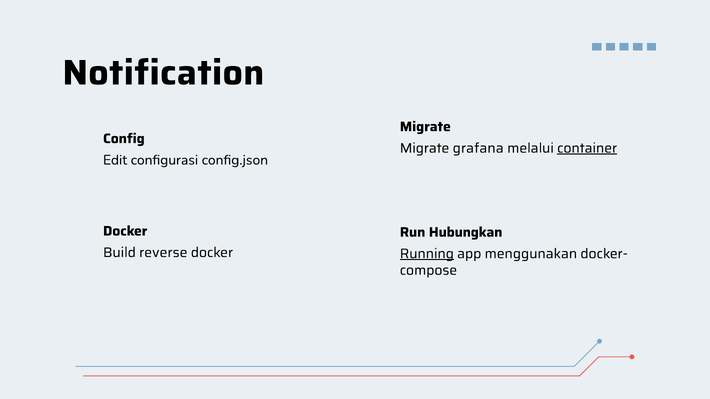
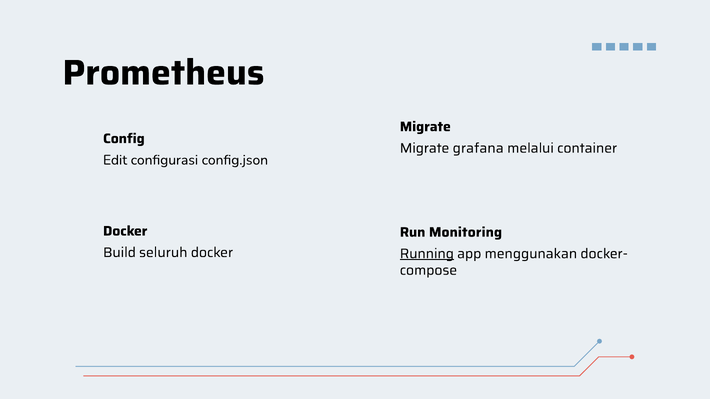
Notification: Notification -> Prometheus (164, 73)
container underline: present -> none (587, 148)
Hubungkan: Hubungkan -> Monitoring (466, 232)
reverse: reverse -> seluruh (163, 253)
